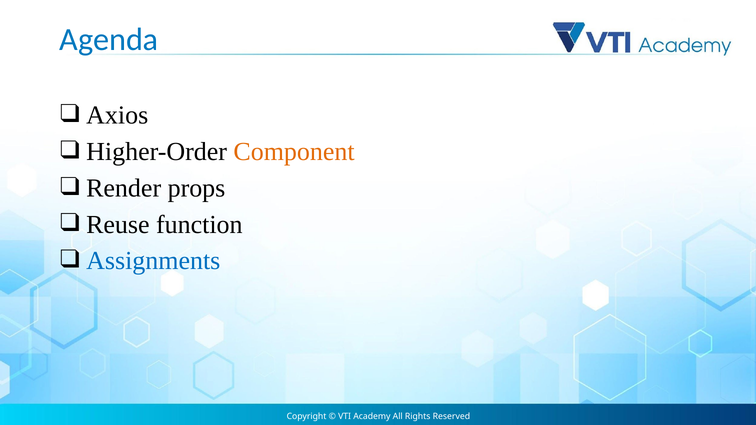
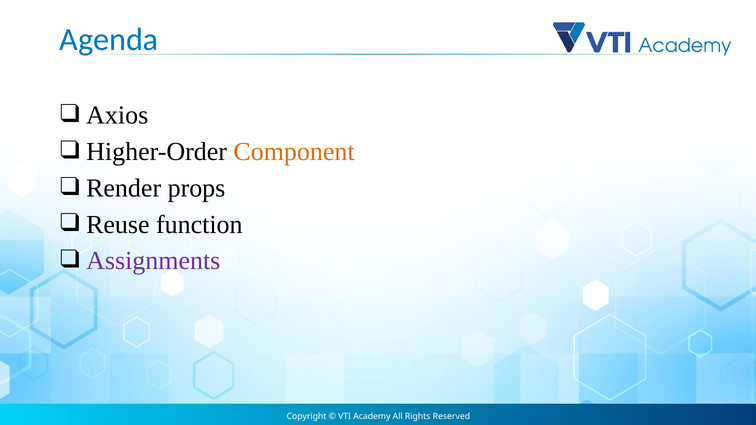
Assignments colour: blue -> purple (153, 261)
